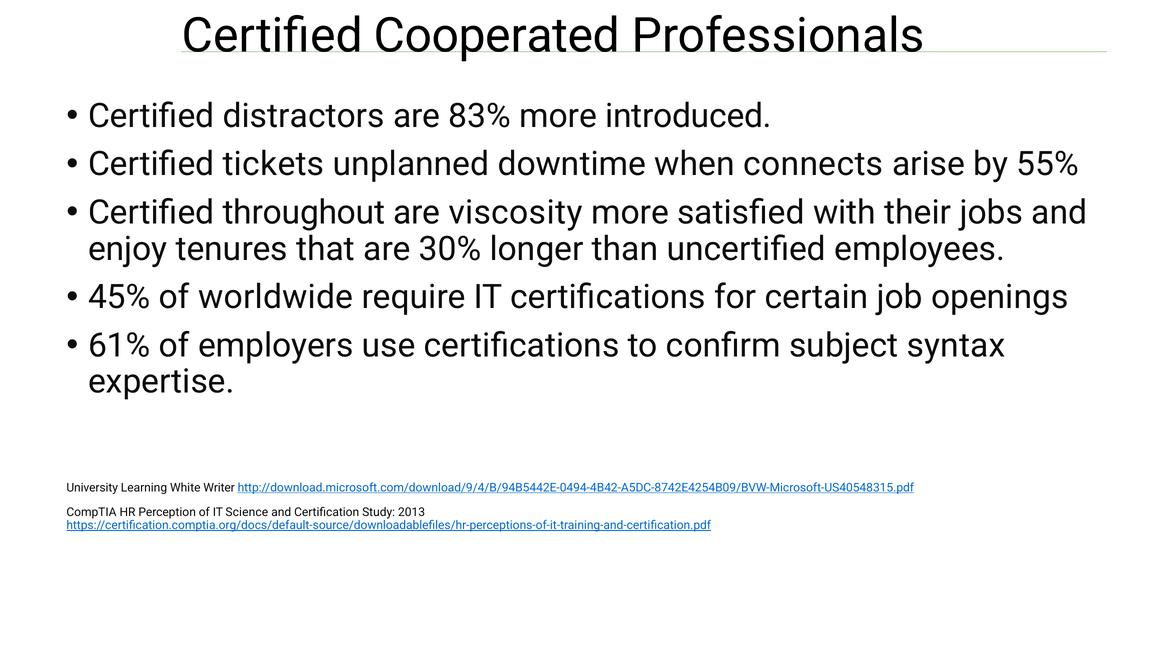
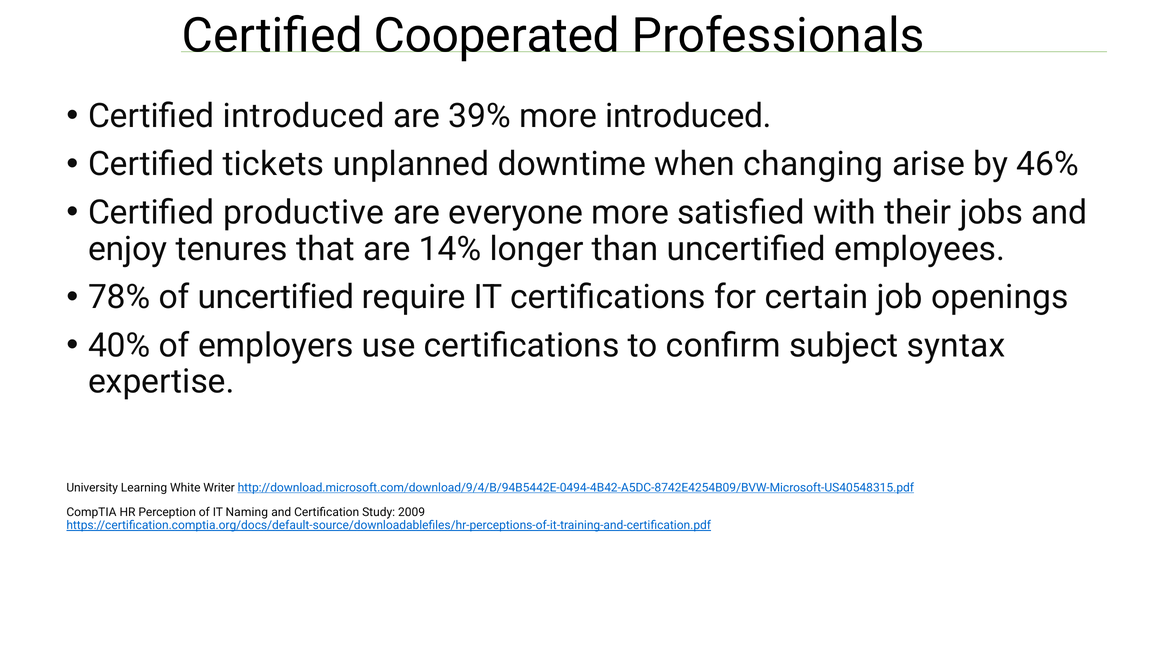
Certified distractors: distractors -> introduced (304, 116)
83%: 83% -> 39% (480, 116)
connects: connects -> changing (813, 164)
55%: 55% -> 46% (1048, 164)
throughout: throughout -> productive (304, 213)
viscosity: viscosity -> everyone (516, 213)
30%: 30% -> 14% (450, 249)
45%: 45% -> 78% (119, 298)
of worldwide: worldwide -> uncertified (276, 298)
61%: 61% -> 40% (119, 346)
Science: Science -> Naming (247, 513)
2013: 2013 -> 2009 (412, 513)
